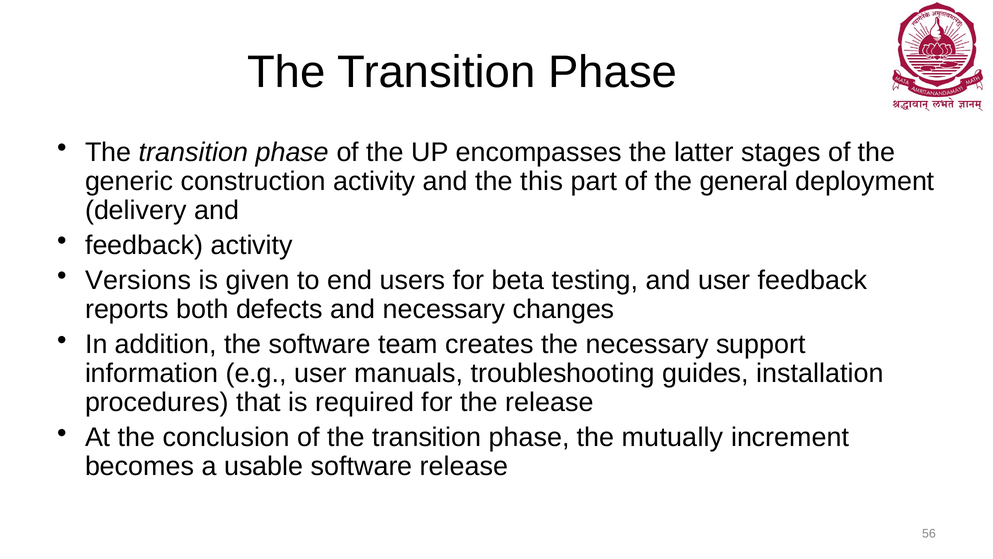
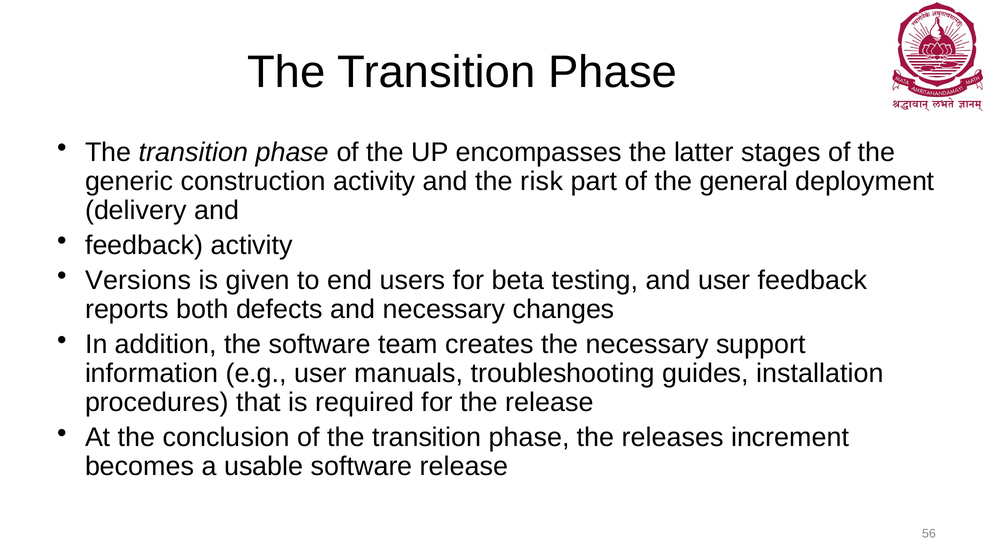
this: this -> risk (542, 181)
mutually: mutually -> releases (673, 437)
